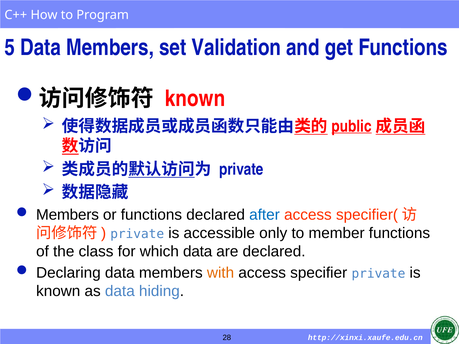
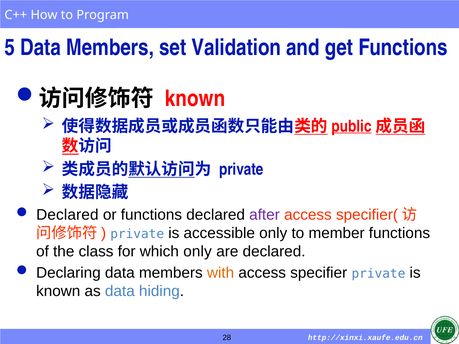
Members: Members -> Declared (67, 215)
after colour: blue -> purple (265, 215)
which data: data -> only (198, 252)
